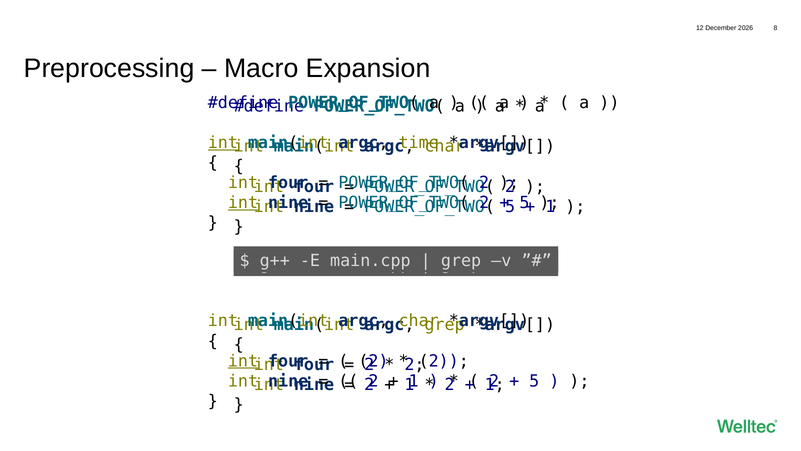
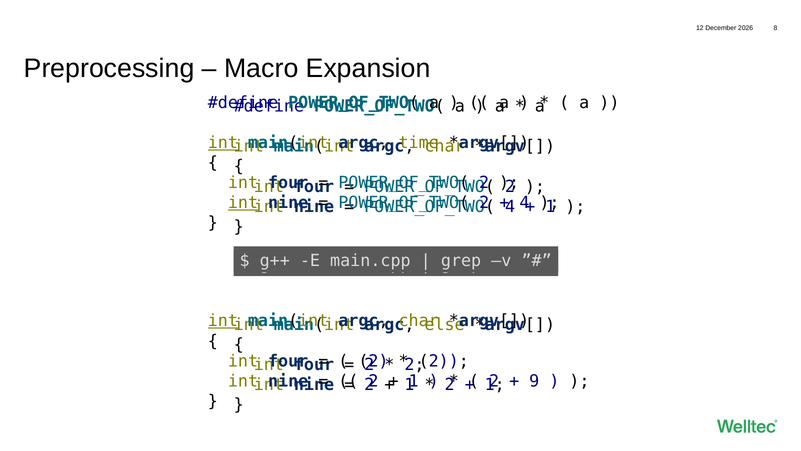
5: 5 -> 4 (524, 203)
5: 5 -> 4 (510, 206)
int underline: none -> present (223, 321)
grep: grep -> else (445, 324)
int underline: present -> none (243, 361)
5: 5 -> 9 (534, 381)
